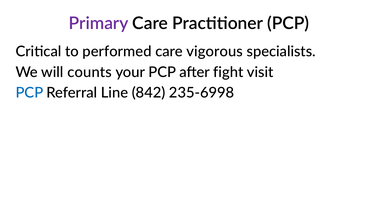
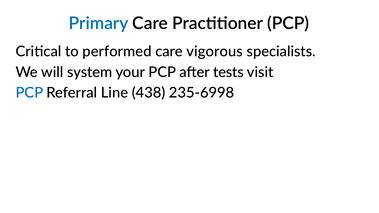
Primary colour: purple -> blue (99, 23)
counts: counts -> system (90, 72)
fight: fight -> tests (228, 72)
842: 842 -> 438 (149, 93)
